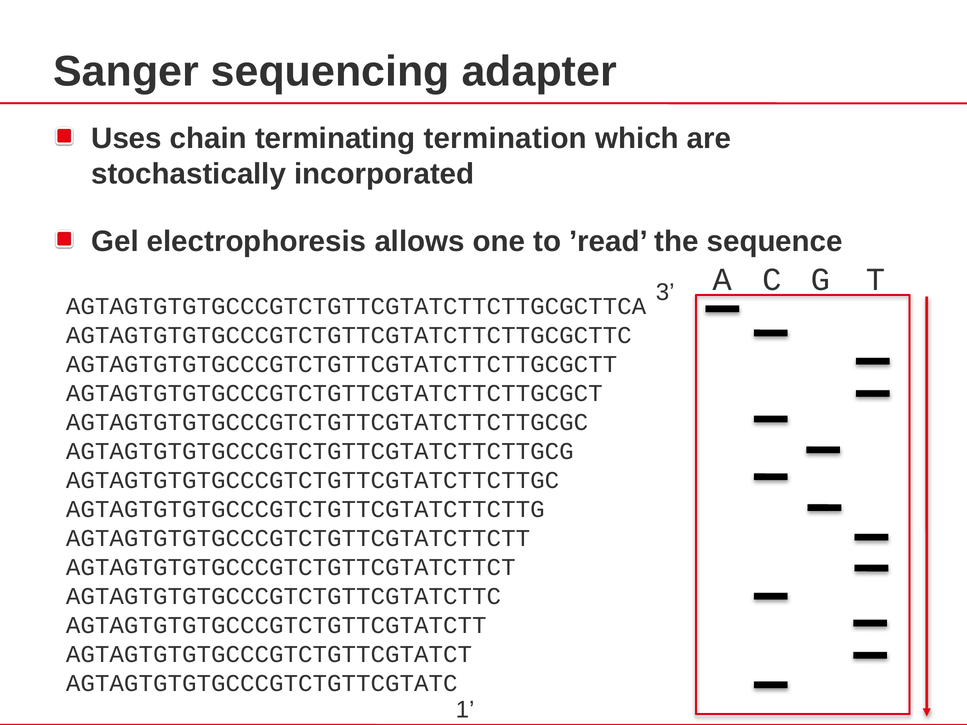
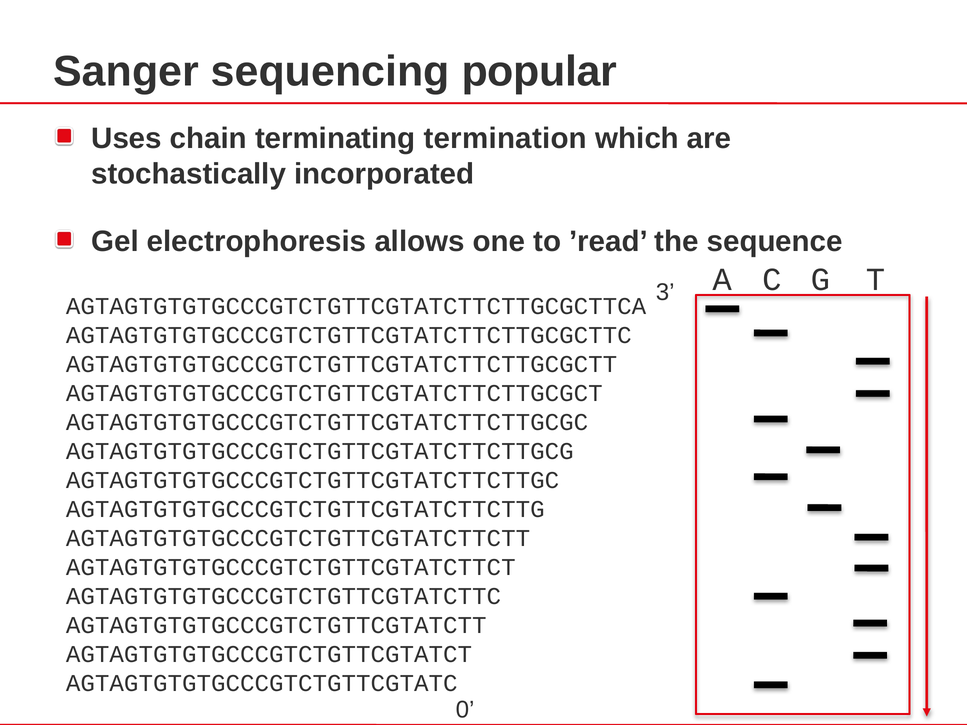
adapter: adapter -> popular (539, 72)
1: 1 -> 0 (465, 710)
